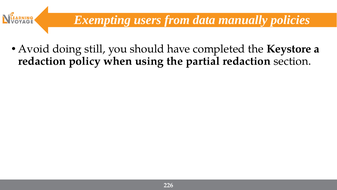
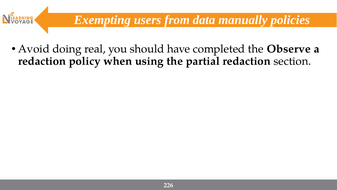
still: still -> real (95, 49)
Keystore: Keystore -> Observe (289, 49)
